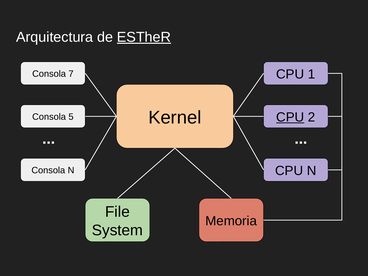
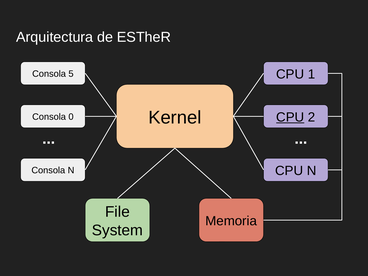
ESTheR underline: present -> none (144, 37)
7: 7 -> 5 (71, 74)
5: 5 -> 0 (71, 117)
